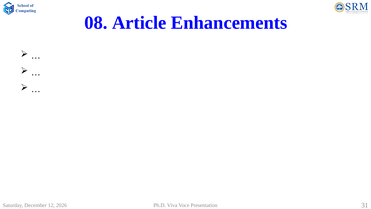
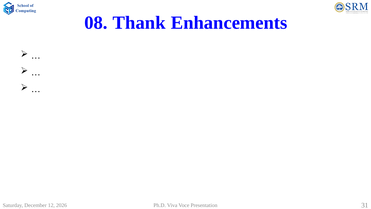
Article: Article -> Thank (139, 23)
